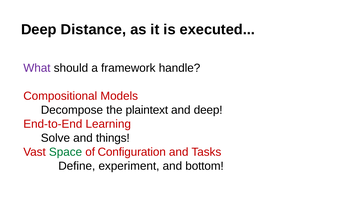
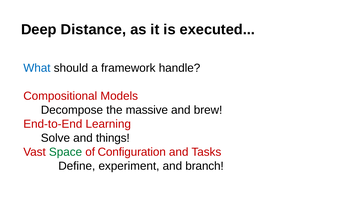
What colour: purple -> blue (37, 68)
plaintext: plaintext -> massive (147, 110)
and deep: deep -> brew (208, 110)
bottom: bottom -> branch (205, 166)
